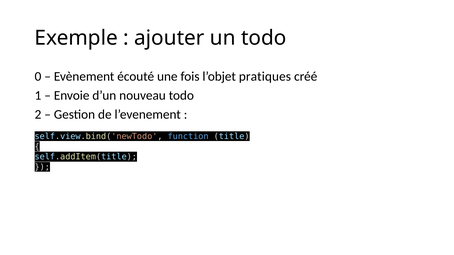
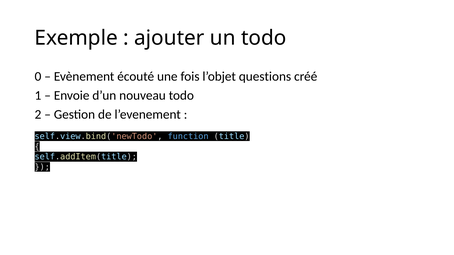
pratiques: pratiques -> questions (265, 77)
